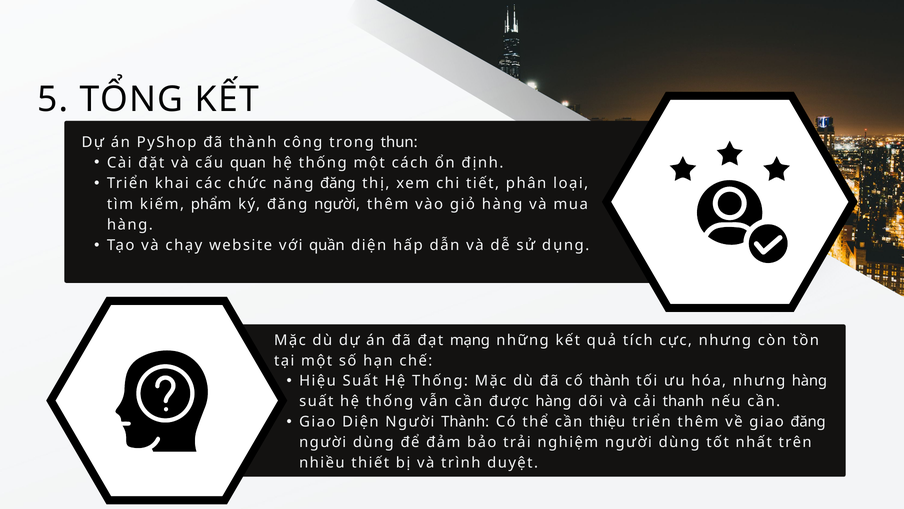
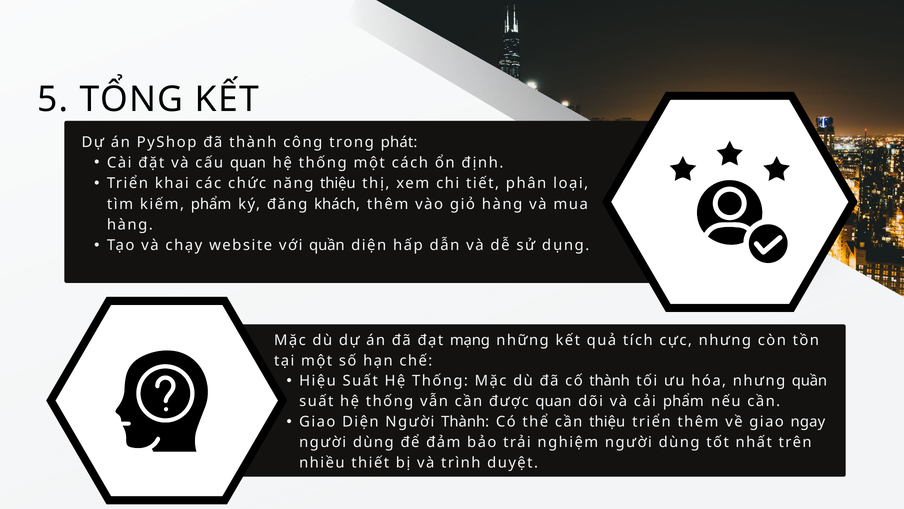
thun: thun -> phát (399, 142)
năng đăng: đăng -> thiệu (338, 183)
ký đăng người: người -> khách (337, 204)
nhưng hàng: hàng -> quần (809, 381)
được hàng: hàng -> quan (553, 401)
cải thanh: thanh -> phẩm (683, 401)
giao đăng: đăng -> ngay (808, 422)
